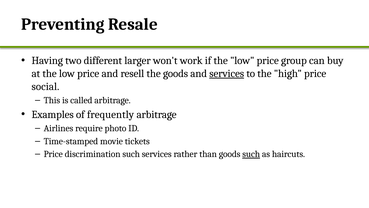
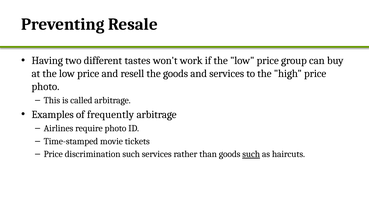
larger: larger -> tastes (137, 60)
services underline: present -> none (227, 73)
social: social -> photo (45, 86)
